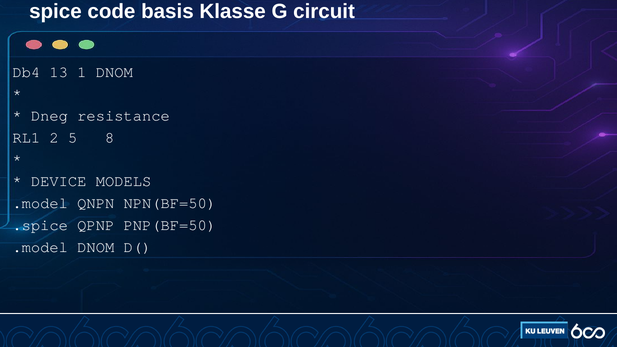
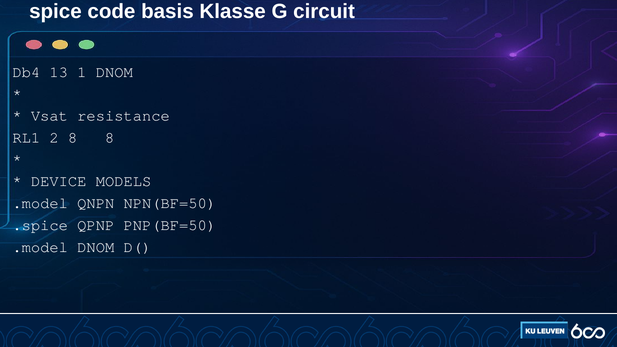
Dneg: Dneg -> Vsat (49, 116)
2 5: 5 -> 8 (73, 138)
